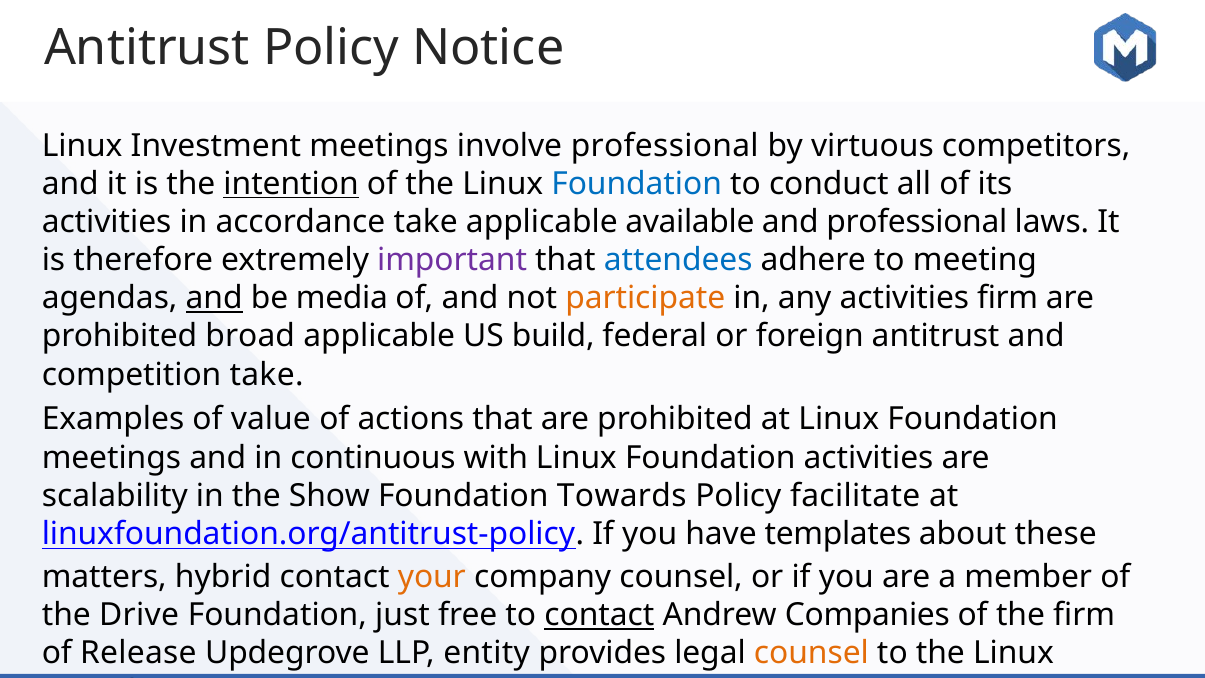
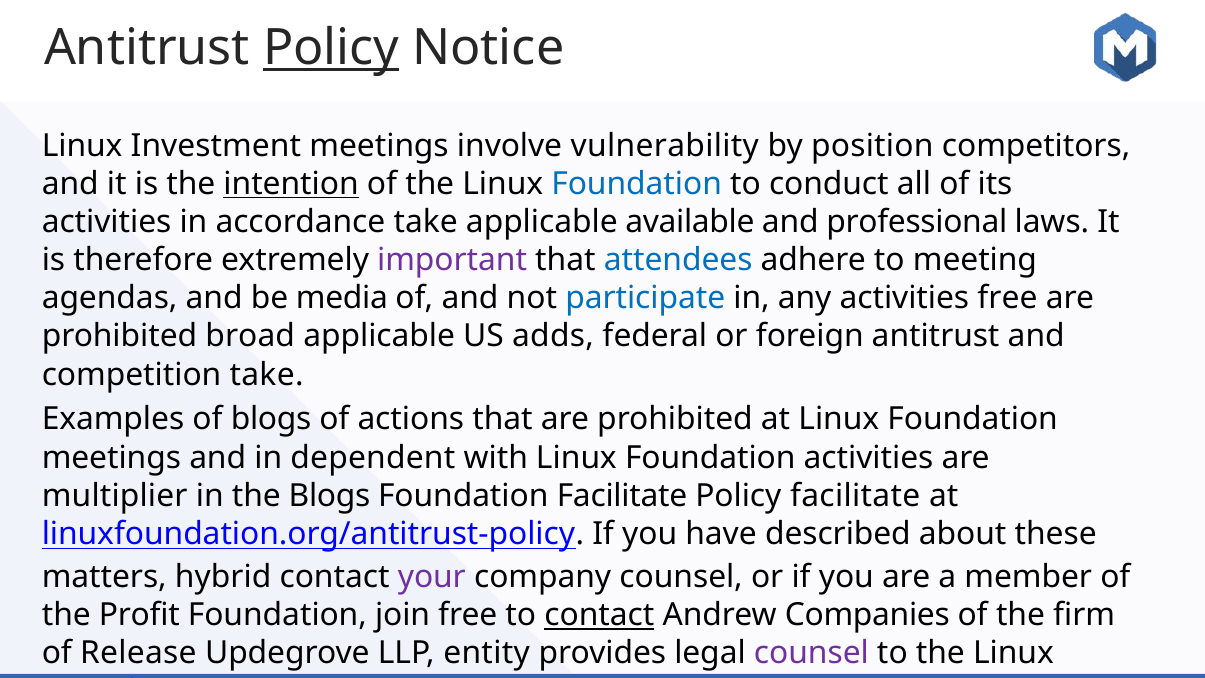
Policy underline: none -> present (331, 48)
involve professional: professional -> vulnerability (665, 146)
virtuous: virtuous -> position (872, 146)
and underline: present -> none (214, 298)
participate colour: orange -> blue (645, 298)
activities firm: firm -> free (1007, 298)
build: build -> adds (553, 336)
of value: value -> blogs (271, 419)
continuous: continuous -> dependent (373, 457)
scalability: scalability -> multiplier (115, 496)
the Show: Show -> Blogs (330, 496)
Foundation Towards: Towards -> Facilitate (622, 496)
templates: templates -> described (838, 534)
your colour: orange -> purple (432, 577)
Drive: Drive -> Profit (139, 615)
just: just -> join (403, 615)
counsel colour: orange -> purple (811, 653)
